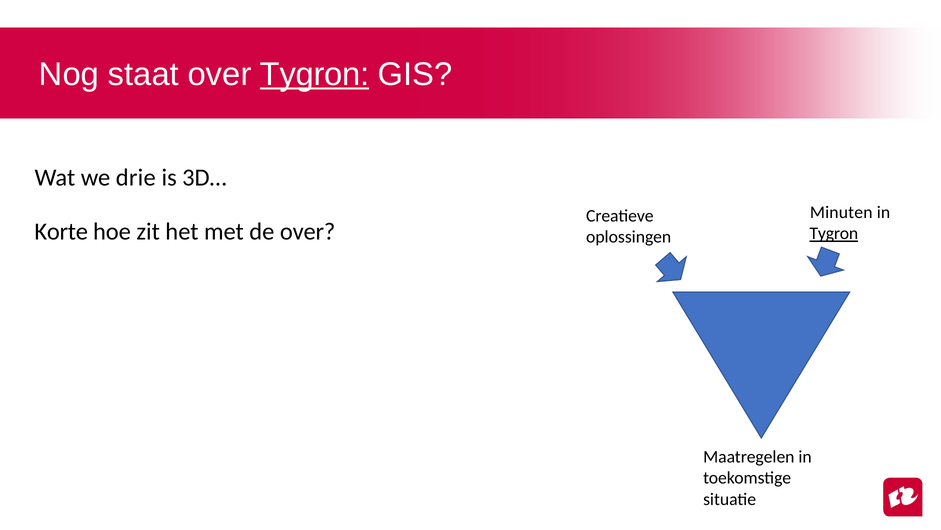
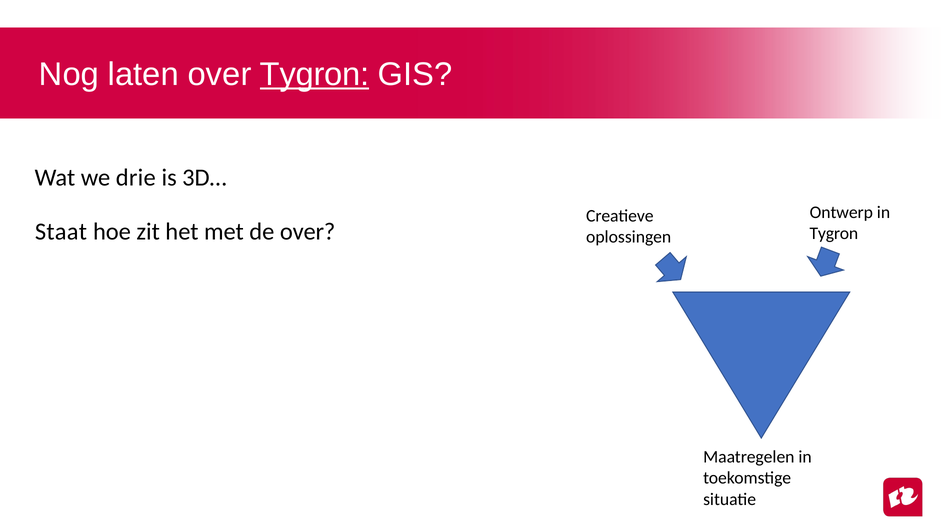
staat: staat -> laten (143, 74)
Minuten: Minuten -> Ontwerp (841, 212)
Korte: Korte -> Staat (61, 231)
Tygron underline: present -> none (834, 233)
